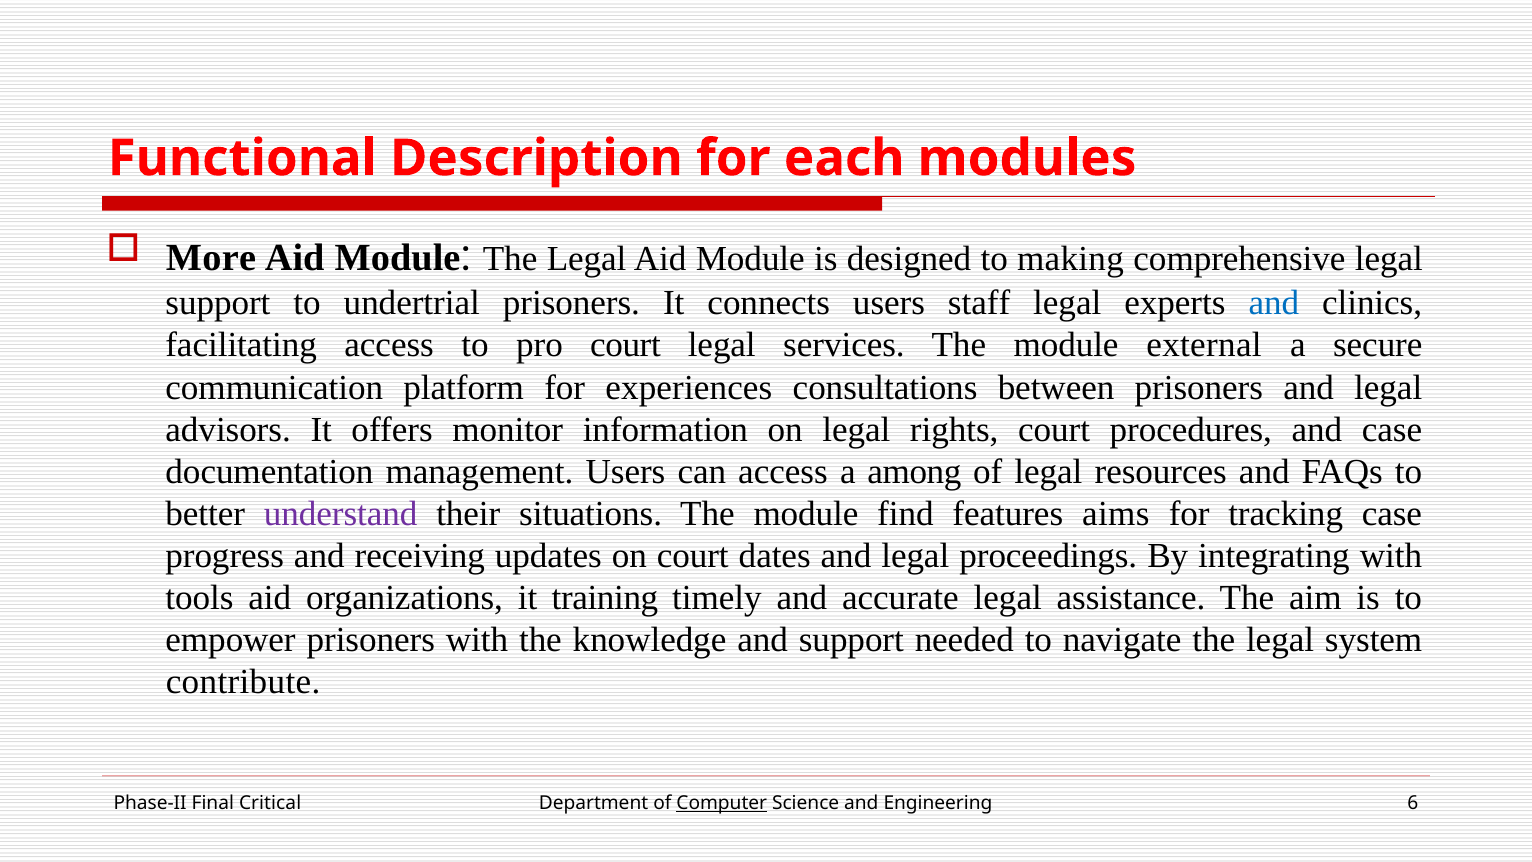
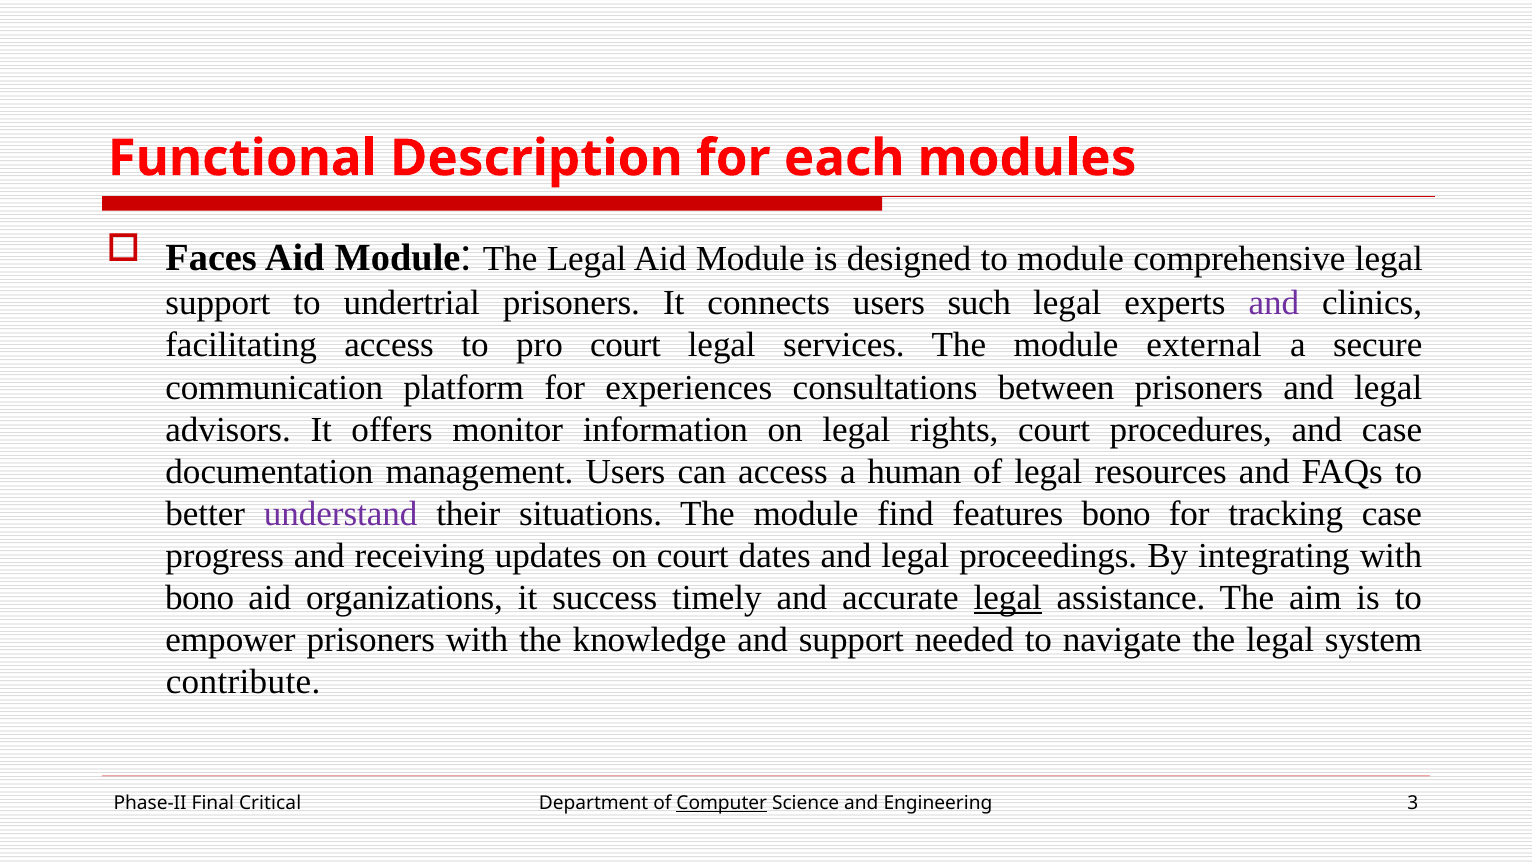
More: More -> Faces (211, 258)
to making: making -> module (1070, 259)
staff: staff -> such (979, 303)
and colour: blue -> purple (1274, 303)
among: among -> human (914, 472)
features aims: aims -> bono (1116, 514)
tools: tools -> bono (200, 598)
training: training -> success (605, 598)
legal underline: none -> present (1008, 598)
6: 6 -> 3 (1413, 803)
